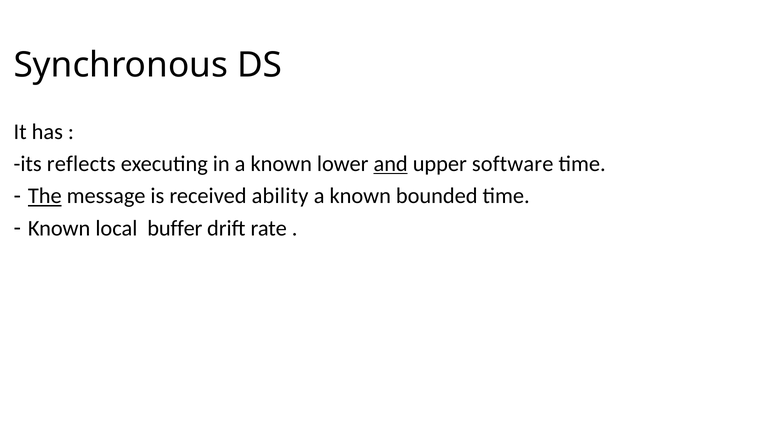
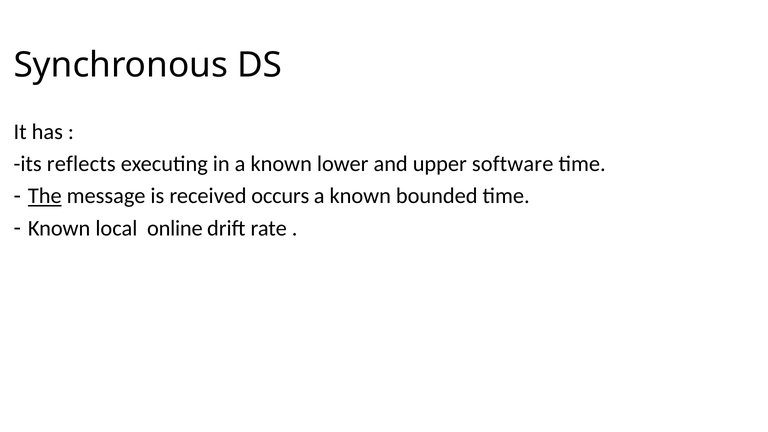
and underline: present -> none (391, 164)
ability: ability -> occurs (280, 196)
buffer: buffer -> online (175, 228)
